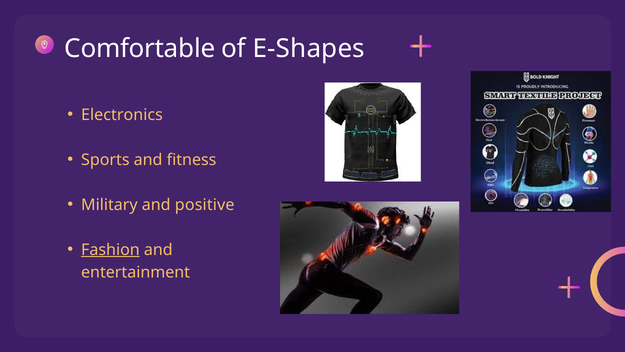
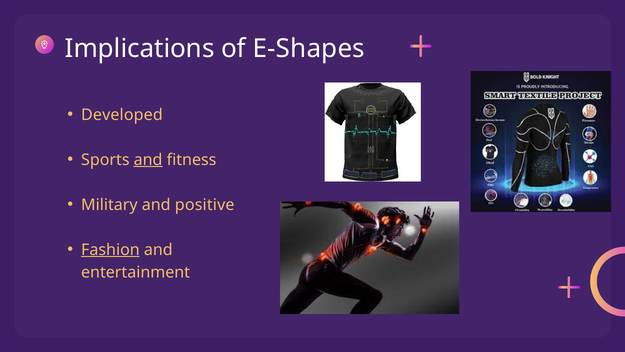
Comfortable: Comfortable -> Implications (140, 49)
Electronics: Electronics -> Developed (122, 115)
and underline: none -> present (148, 160)
